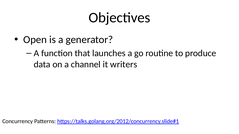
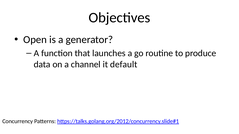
writers: writers -> default (124, 65)
